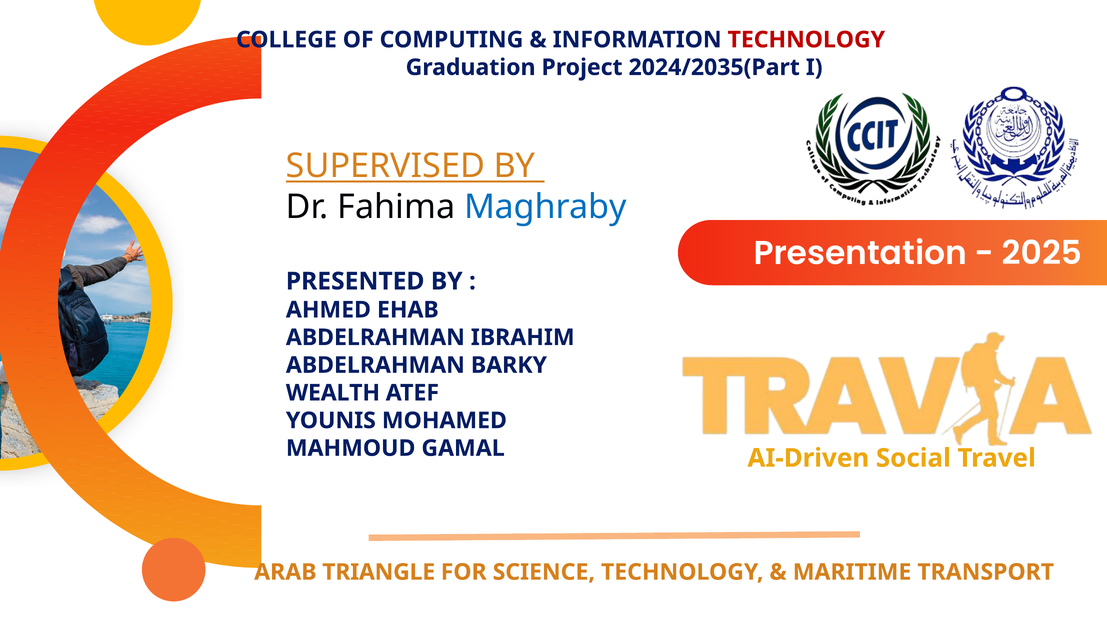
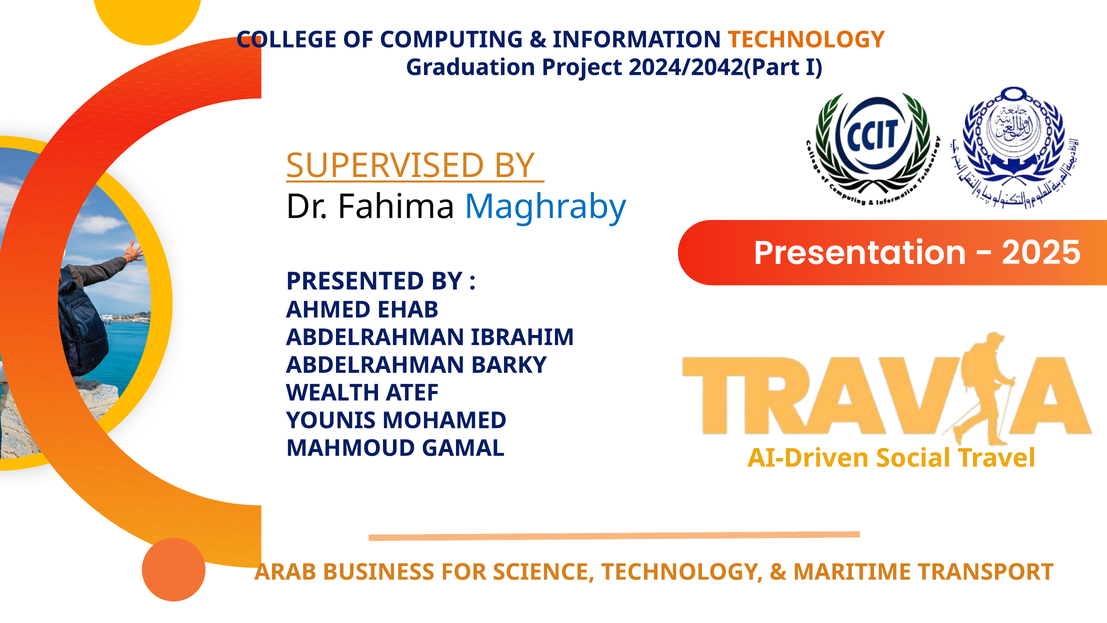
TECHNOLOGY colour: red -> orange (806, 40)
2024/2035(Part: 2024/2035(Part -> 2024/2042(Part (714, 67)
TRIANGLE: TRIANGLE -> BUSINESS (379, 572)
